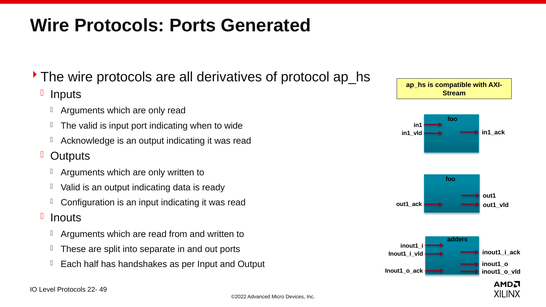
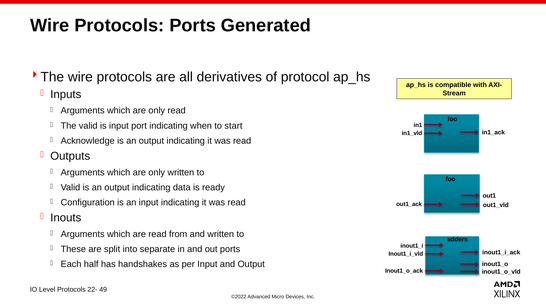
wide: wide -> start (233, 126)
